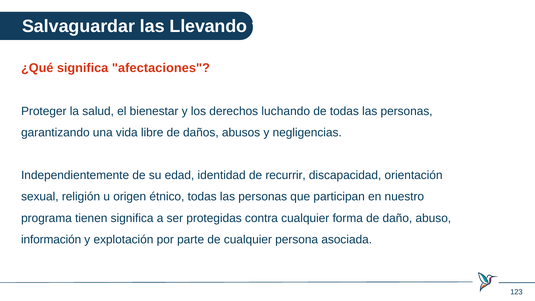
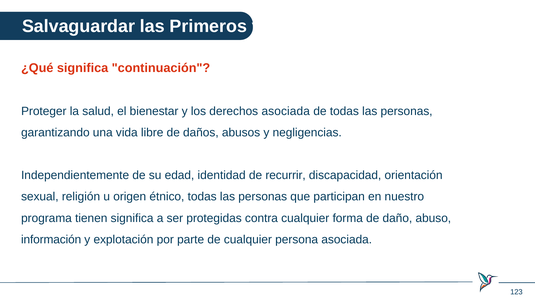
Llevando: Llevando -> Primeros (208, 26)
afectaciones: afectaciones -> continuación (161, 68)
derechos luchando: luchando -> asociada (286, 111)
